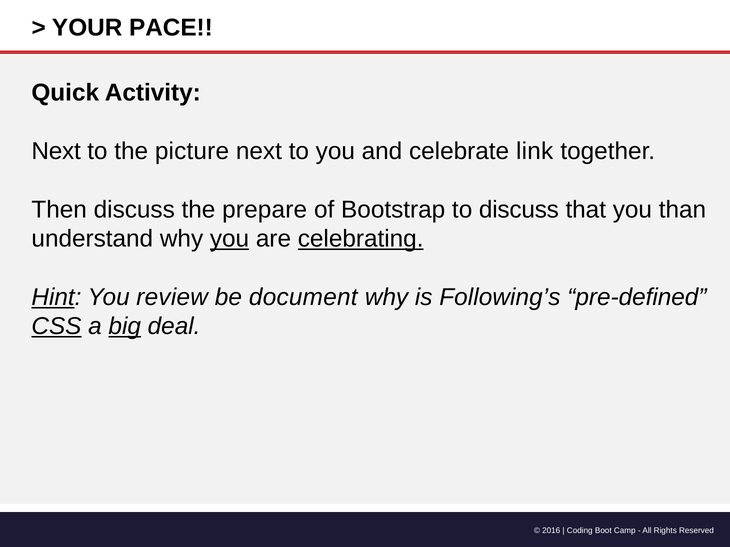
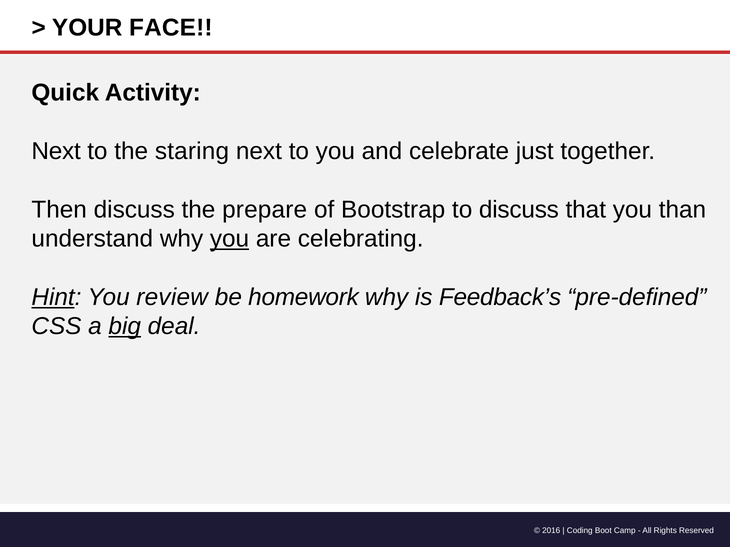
PACE: PACE -> FACE (171, 28)
picture: picture -> staring (192, 151)
link: link -> just (535, 151)
celebrating underline: present -> none (361, 239)
document: document -> homework (304, 297)
Following’s: Following’s -> Feedback’s (500, 297)
CSS underline: present -> none (56, 326)
